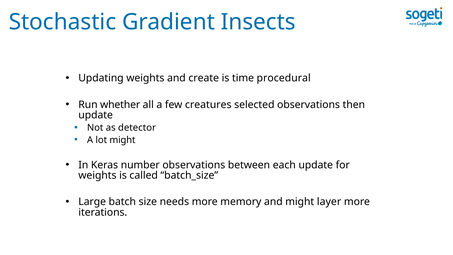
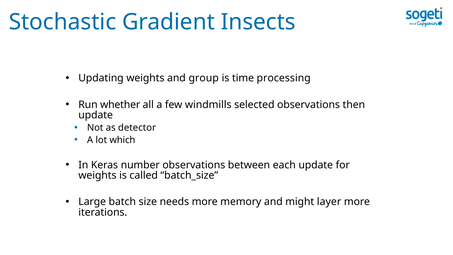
create: create -> group (204, 78)
procedural: procedural -> processing (284, 78)
creatures: creatures -> windmills (208, 105)
lot might: might -> which (122, 140)
